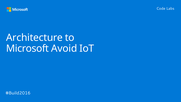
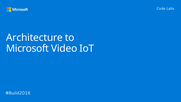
Avoid: Avoid -> Video (64, 48)
